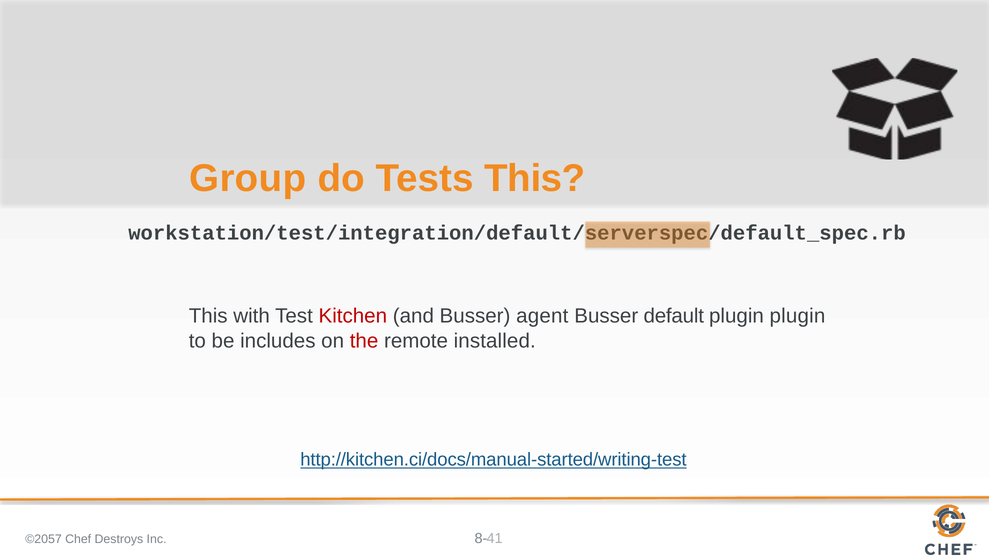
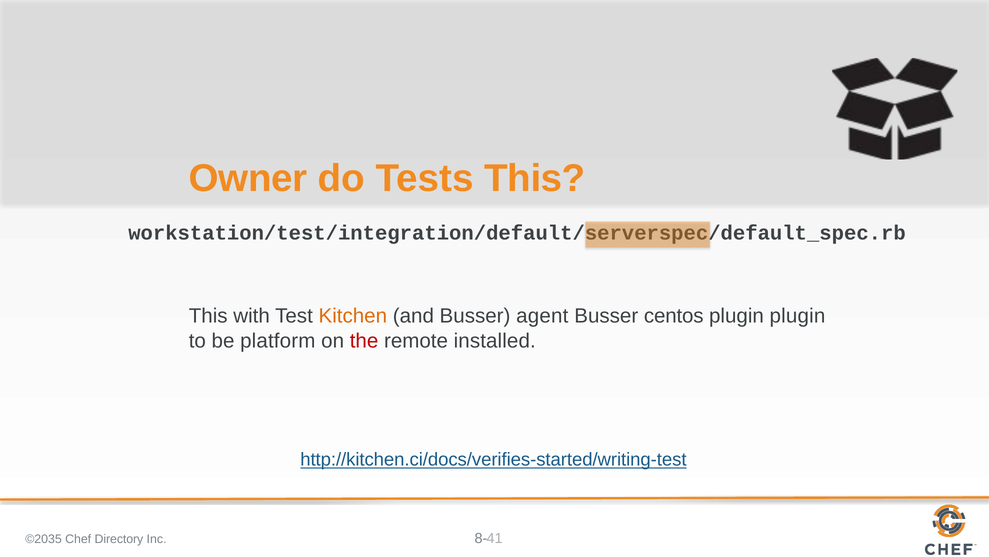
Group: Group -> Owner (248, 178)
Kitchen colour: red -> orange (353, 316)
default: default -> centos (674, 316)
includes: includes -> platform (278, 340)
http://kitchen.ci/docs/manual-started/writing-test: http://kitchen.ci/docs/manual-started/writing-test -> http://kitchen.ci/docs/verifies-started/writing-test (493, 459)
©2057: ©2057 -> ©2035 (44, 538)
Destroys: Destroys -> Directory (119, 538)
